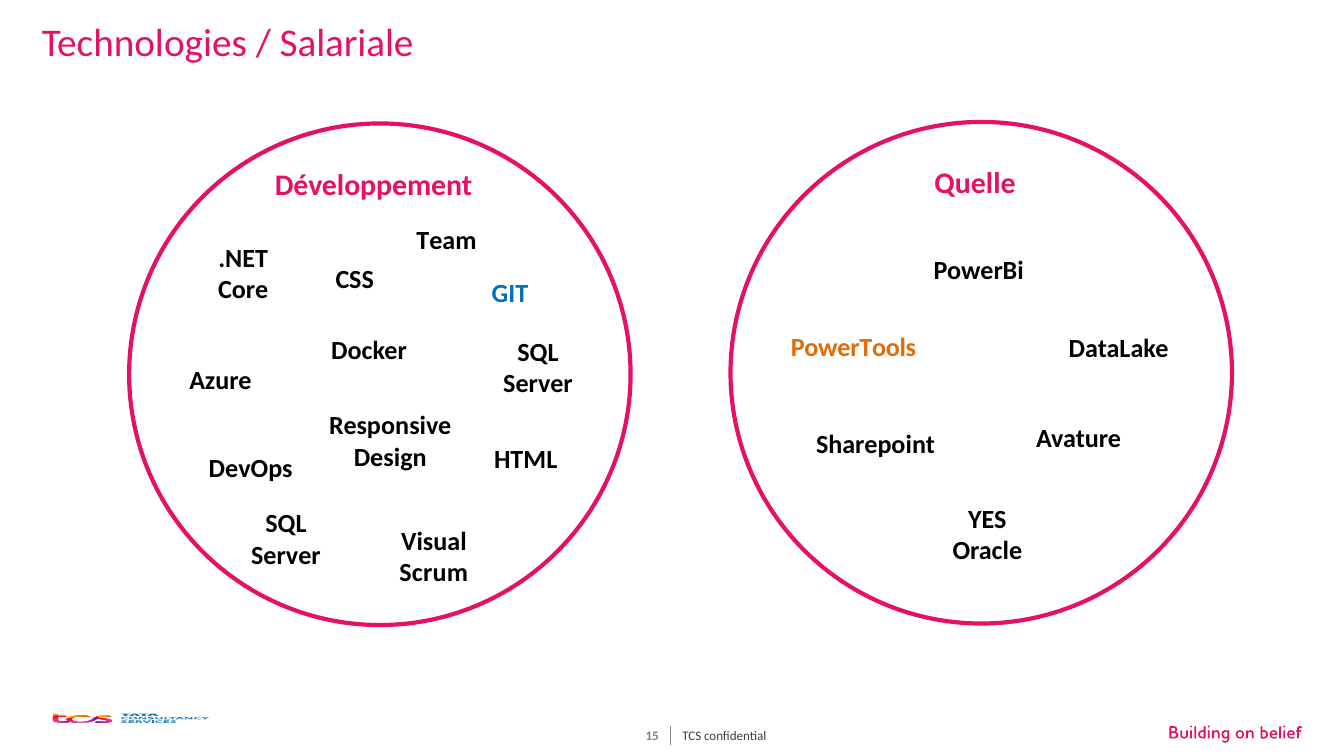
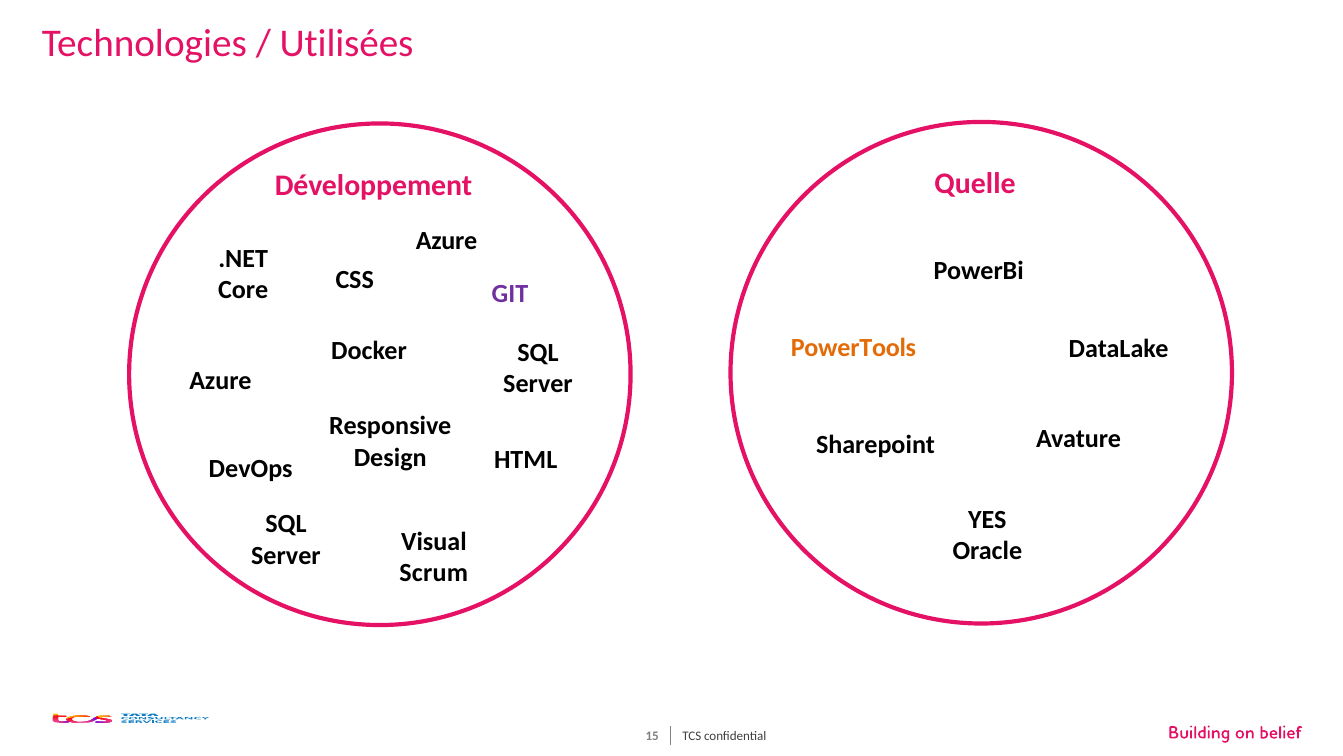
Salariale: Salariale -> Utilisées (347, 43)
Team: Team -> Azure (447, 240)
GIT colour: blue -> purple (510, 294)
